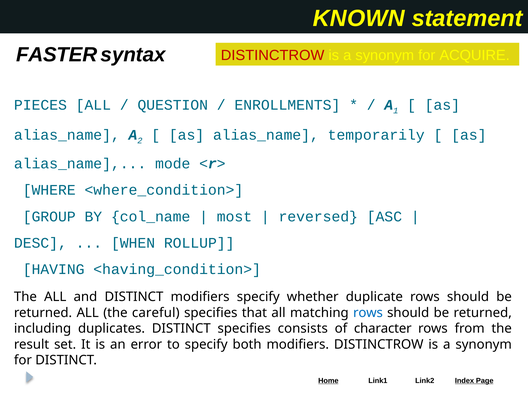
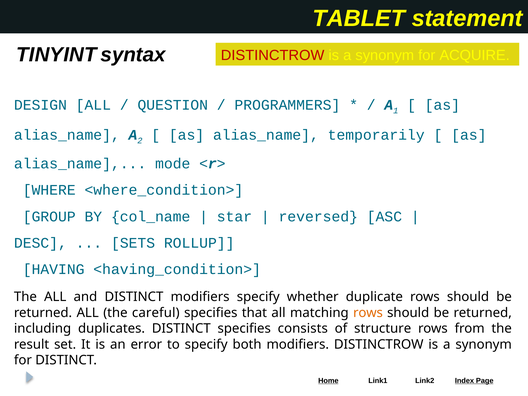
KNOWN: KNOWN -> TABLET (359, 18)
FASTER: FASTER -> TINYINT (56, 55)
PIECES: PIECES -> DESIGN (40, 105)
ENROLLMENTS: ENROLLMENTS -> PROGRAMMERS (287, 105)
most: most -> star (234, 217)
WHEN: WHEN -> SETS (133, 243)
rows colour: blue -> orange (368, 313)
character: character -> structure (383, 329)
